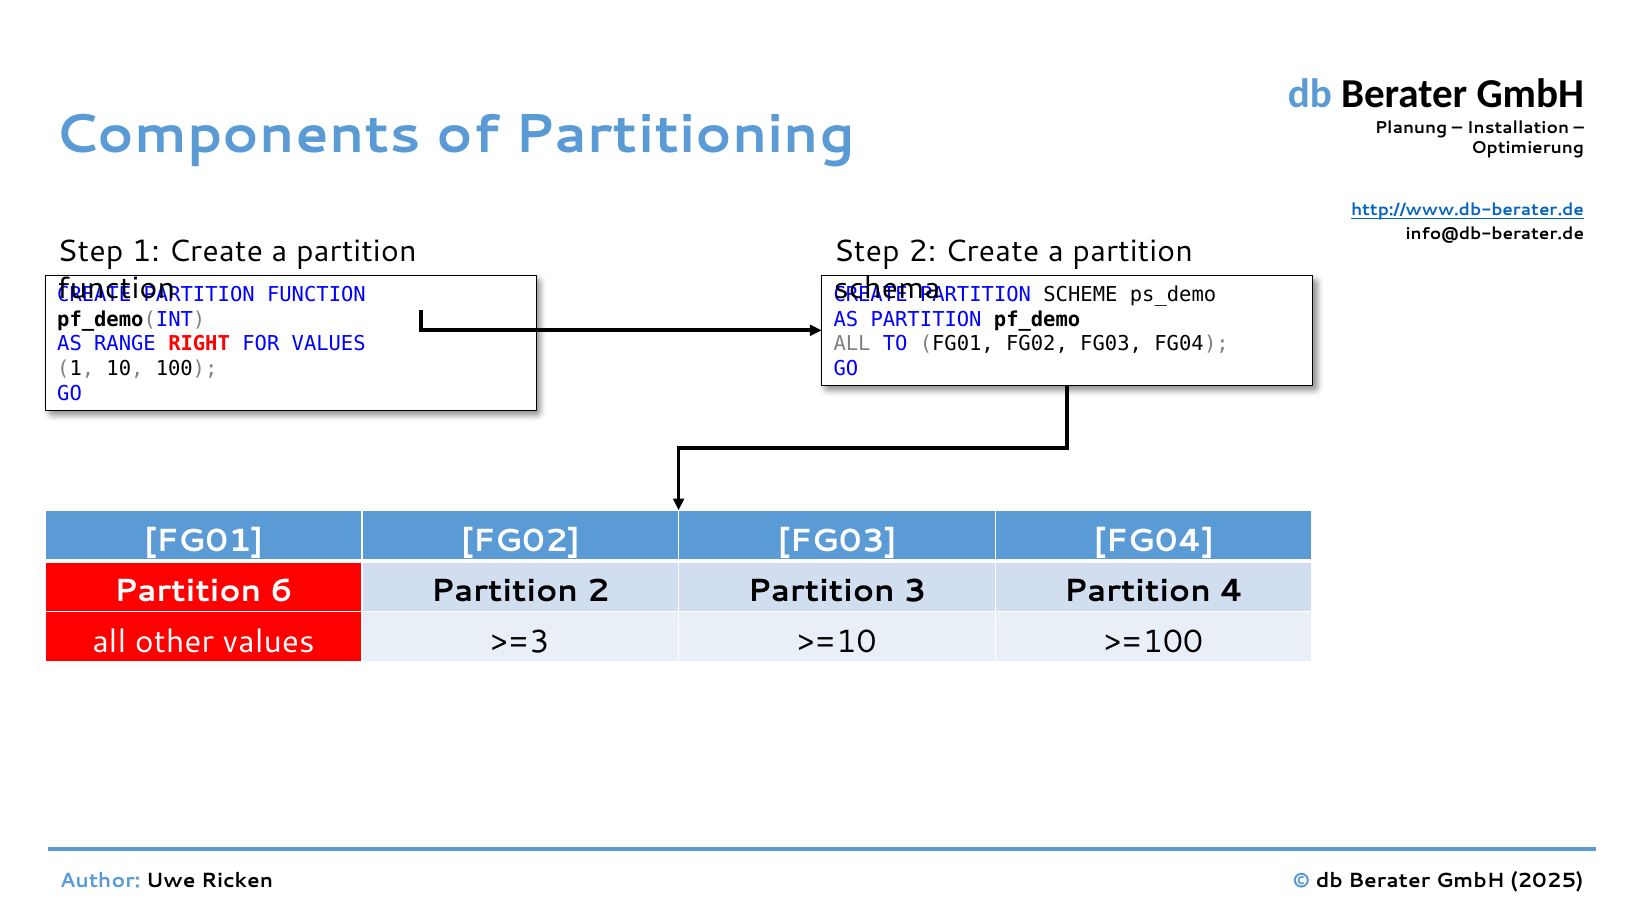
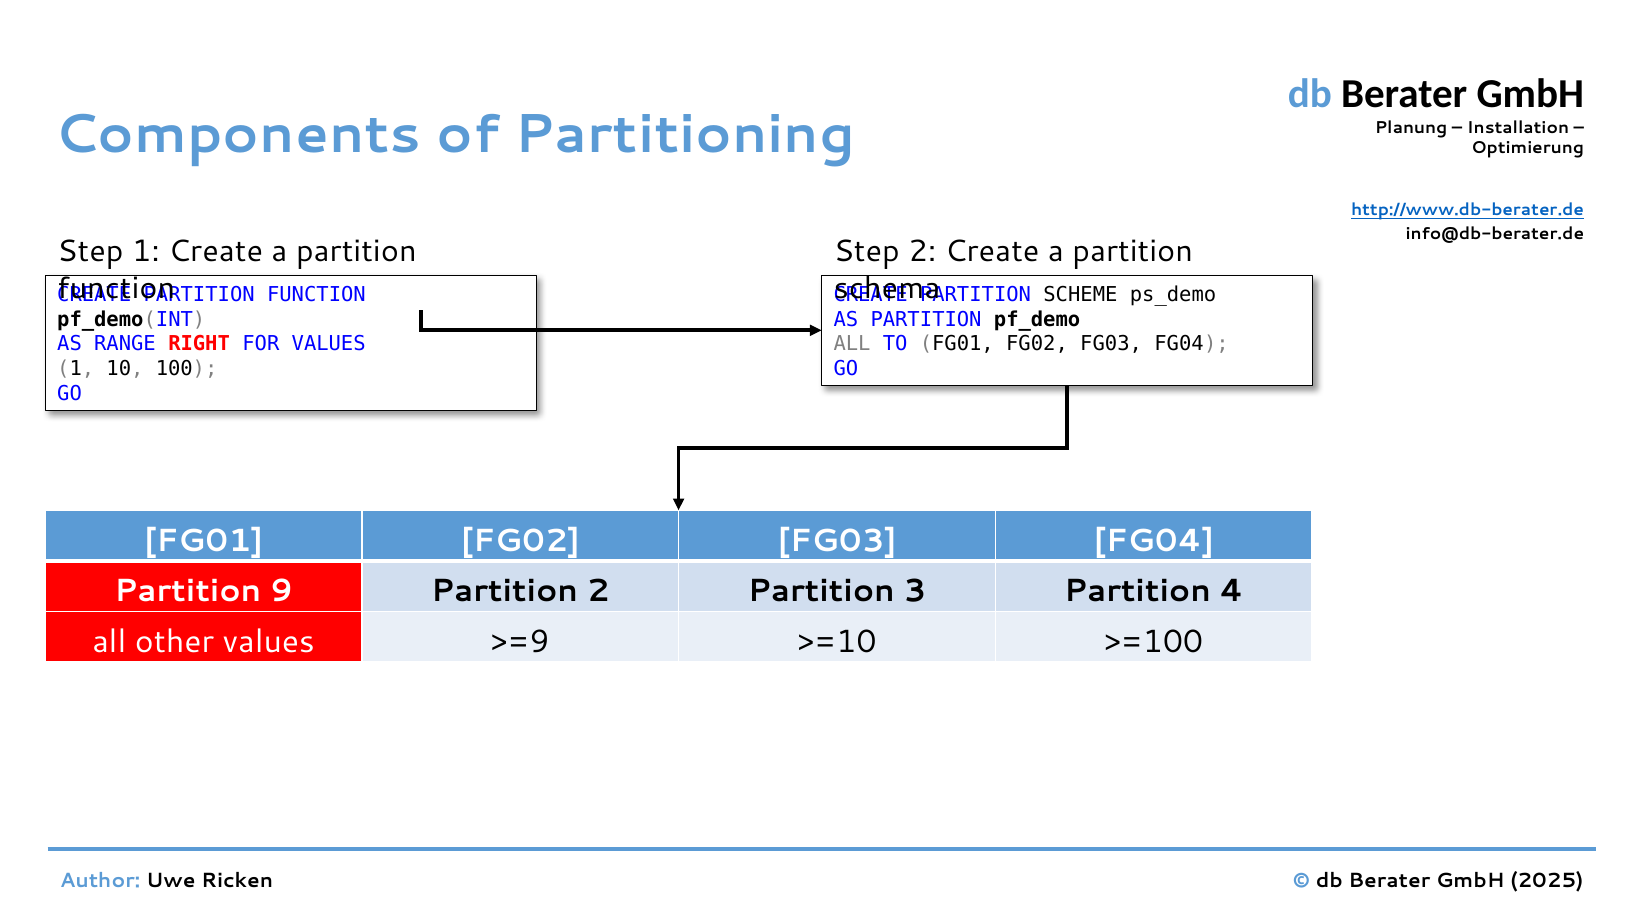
6: 6 -> 9 (281, 591)
>=3: >=3 -> >=9 (520, 642)
